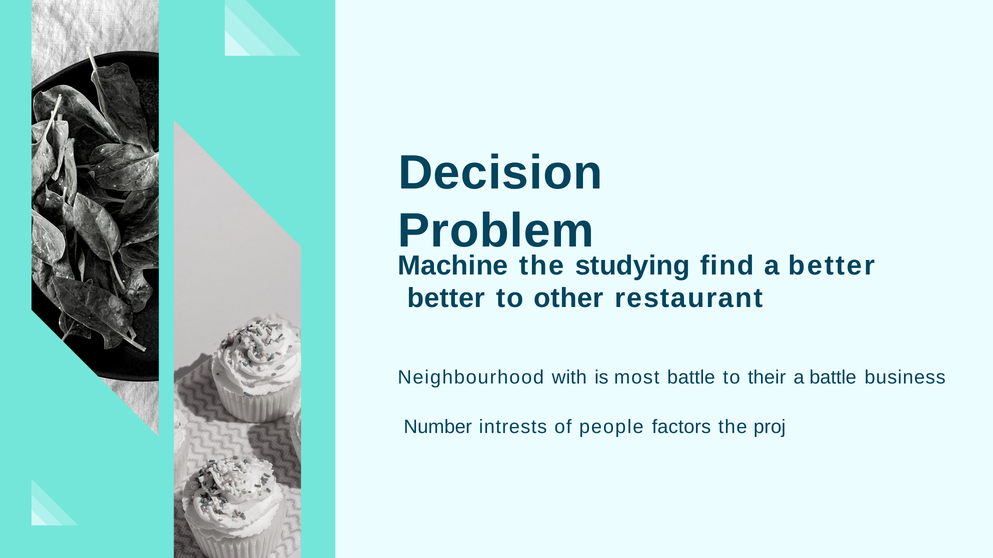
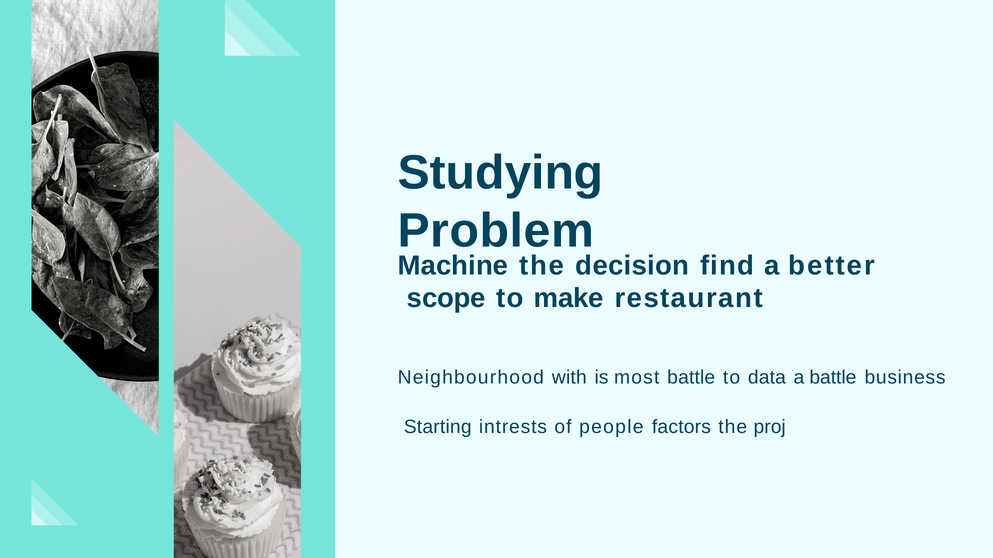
Decision: Decision -> Studying (501, 173)
studying: studying -> decision (632, 266)
better: better -> scope (446, 299)
other: other -> make (569, 299)
their: their -> data (767, 378)
Number: Number -> Starting (438, 427)
